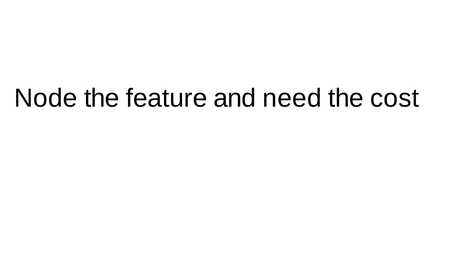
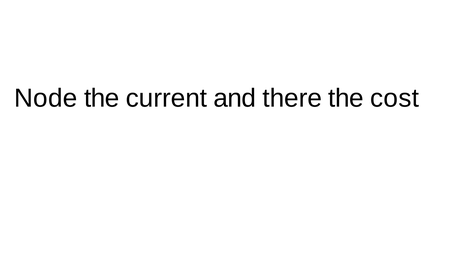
feature: feature -> current (167, 98)
need: need -> there (292, 98)
